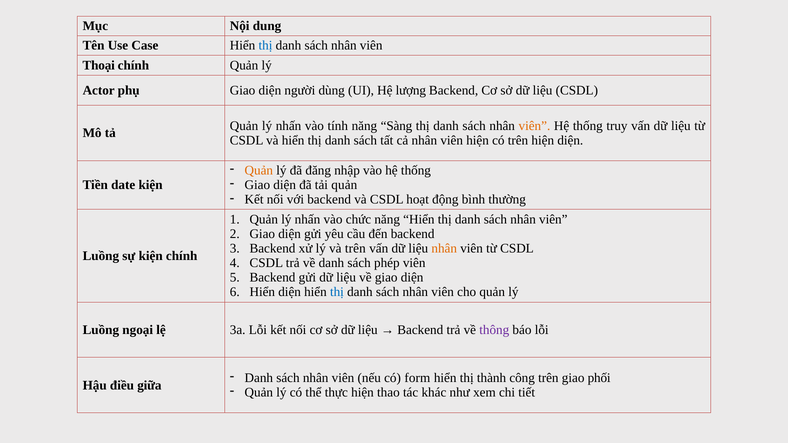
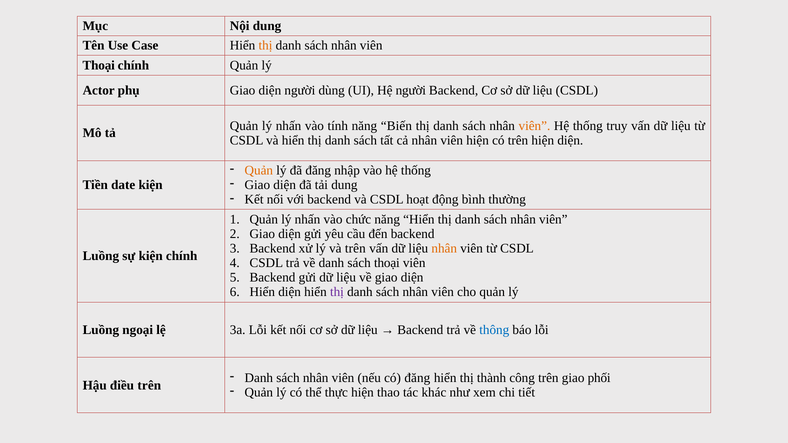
thị colour: blue -> orange (266, 46)
Hệ lượng: lượng -> người (411, 90)
Sàng: Sàng -> Biến (396, 126)
tải quản: quản -> dung (344, 185)
sách phép: phép -> thoại (387, 263)
thị colour: blue -> purple (337, 292)
thông colour: purple -> blue (494, 330)
có form: form -> đăng (417, 378)
điều giữa: giữa -> trên (149, 385)
